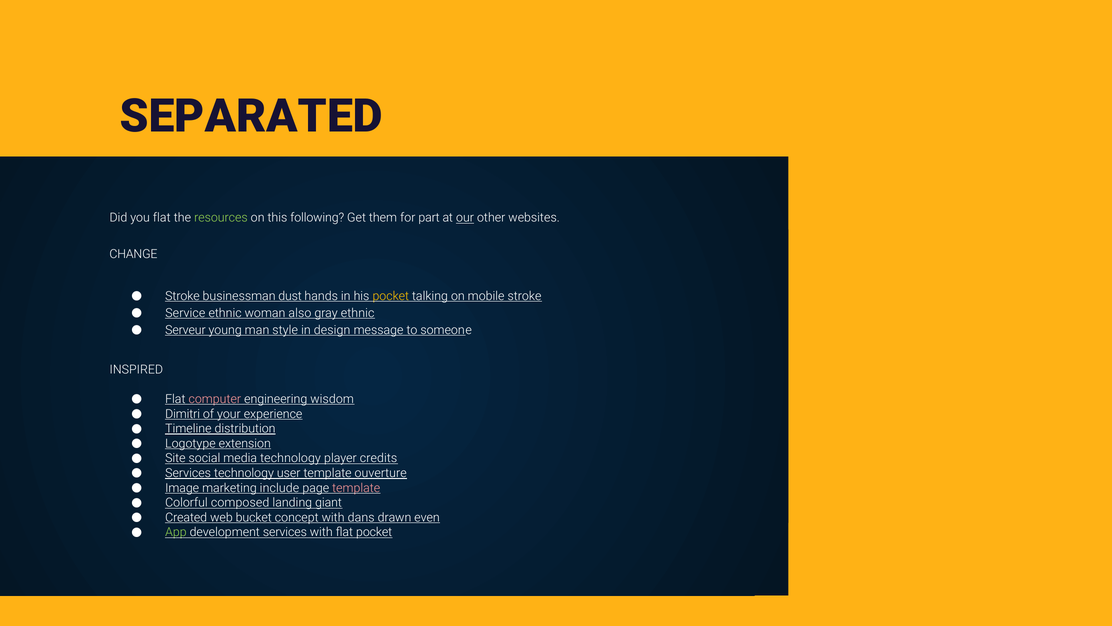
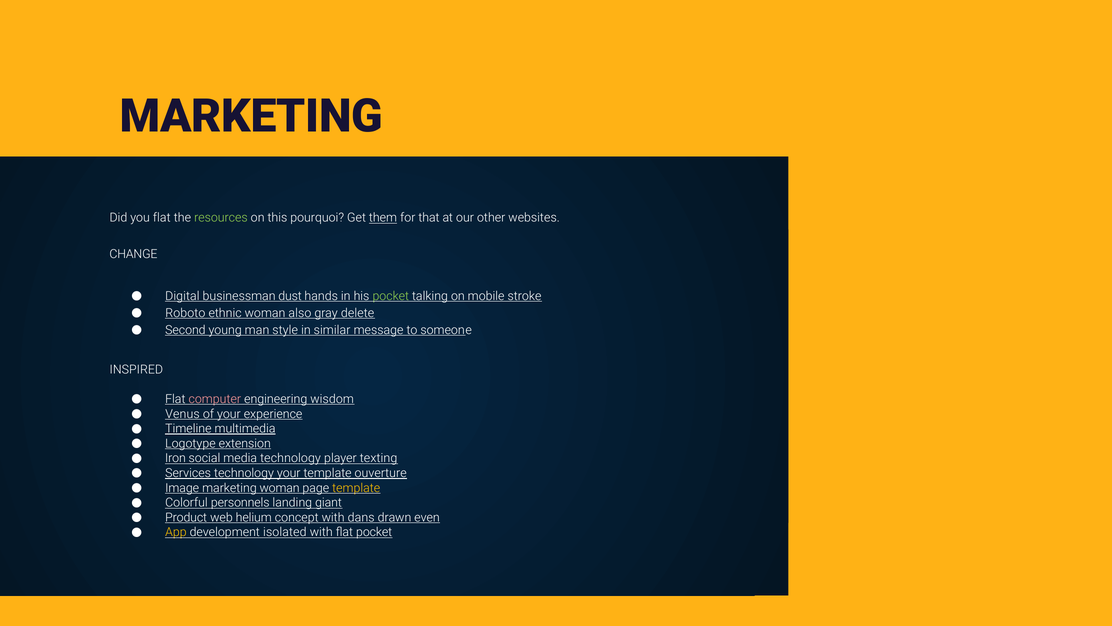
SEPARATED: SEPARATED -> MARKETING (251, 116)
following: following -> pourquoi (317, 218)
them underline: none -> present (383, 218)
part: part -> that (429, 218)
our underline: present -> none (465, 218)
Stroke: Stroke -> Digital (182, 296)
pocket colour: yellow -> light green (391, 296)
Service: Service -> Roboto (185, 313)
gray ethnic: ethnic -> delete (358, 313)
Serveur: Serveur -> Second (185, 330)
design: design -> similar (332, 330)
Dimitri: Dimitri -> Venus (183, 414)
distribution: distribution -> multimedia (245, 428)
Site: Site -> Iron (175, 458)
credits: credits -> texting (379, 458)
technology user: user -> your (289, 473)
marketing include: include -> woman (280, 488)
template colour: pink -> yellow (356, 488)
composed: composed -> personnels (240, 502)
Created: Created -> Product (186, 517)
bucket: bucket -> helium (254, 517)
App colour: light green -> yellow (176, 532)
development services: services -> isolated (285, 532)
